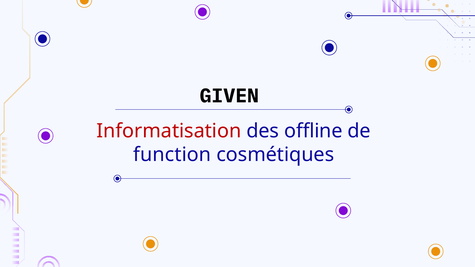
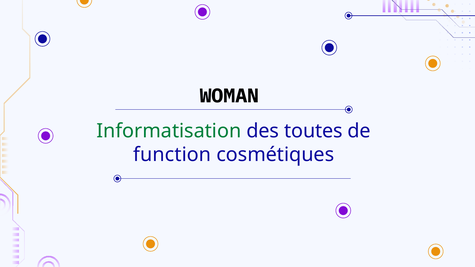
GIVEN: GIVEN -> WOMAN (229, 96)
Informatisation colour: red -> green (169, 131)
offline: offline -> toutes (313, 131)
